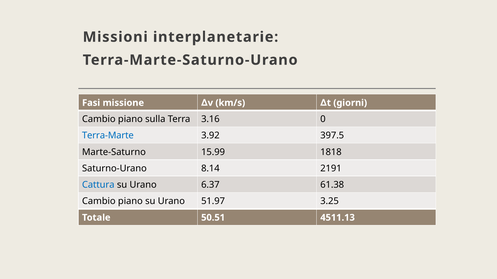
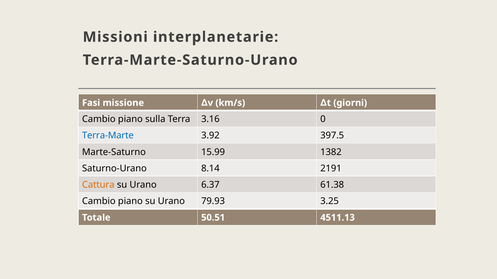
1818: 1818 -> 1382 (331, 152)
Cattura colour: blue -> orange (98, 185)
51.97: 51.97 -> 79.93 (213, 202)
